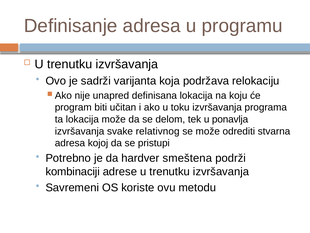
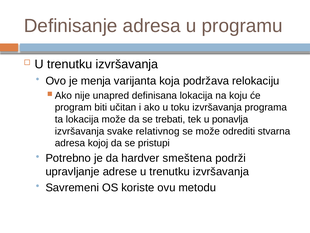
sadrži: sadrži -> menja (96, 81)
delom: delom -> trebati (170, 119)
kombinaciji: kombinaciji -> upravljanje (73, 171)
